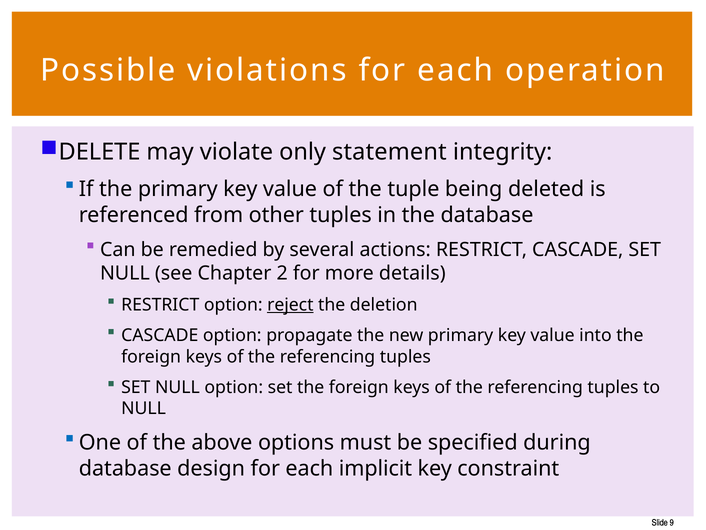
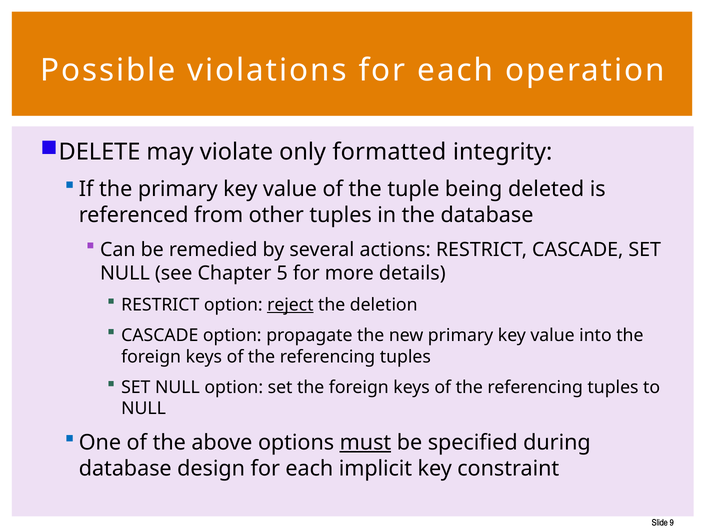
statement: statement -> formatted (389, 152)
2: 2 -> 5 (282, 273)
must underline: none -> present (365, 442)
